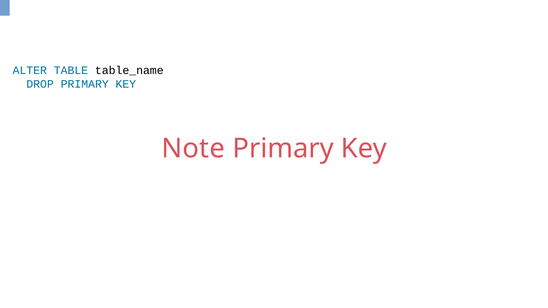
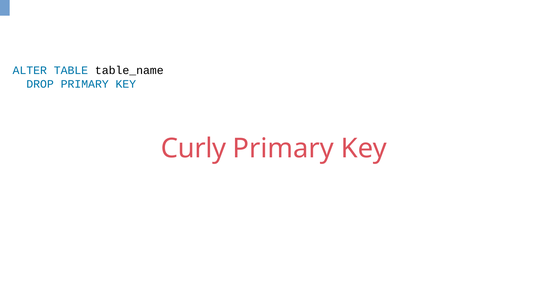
Note: Note -> Curly (193, 149)
